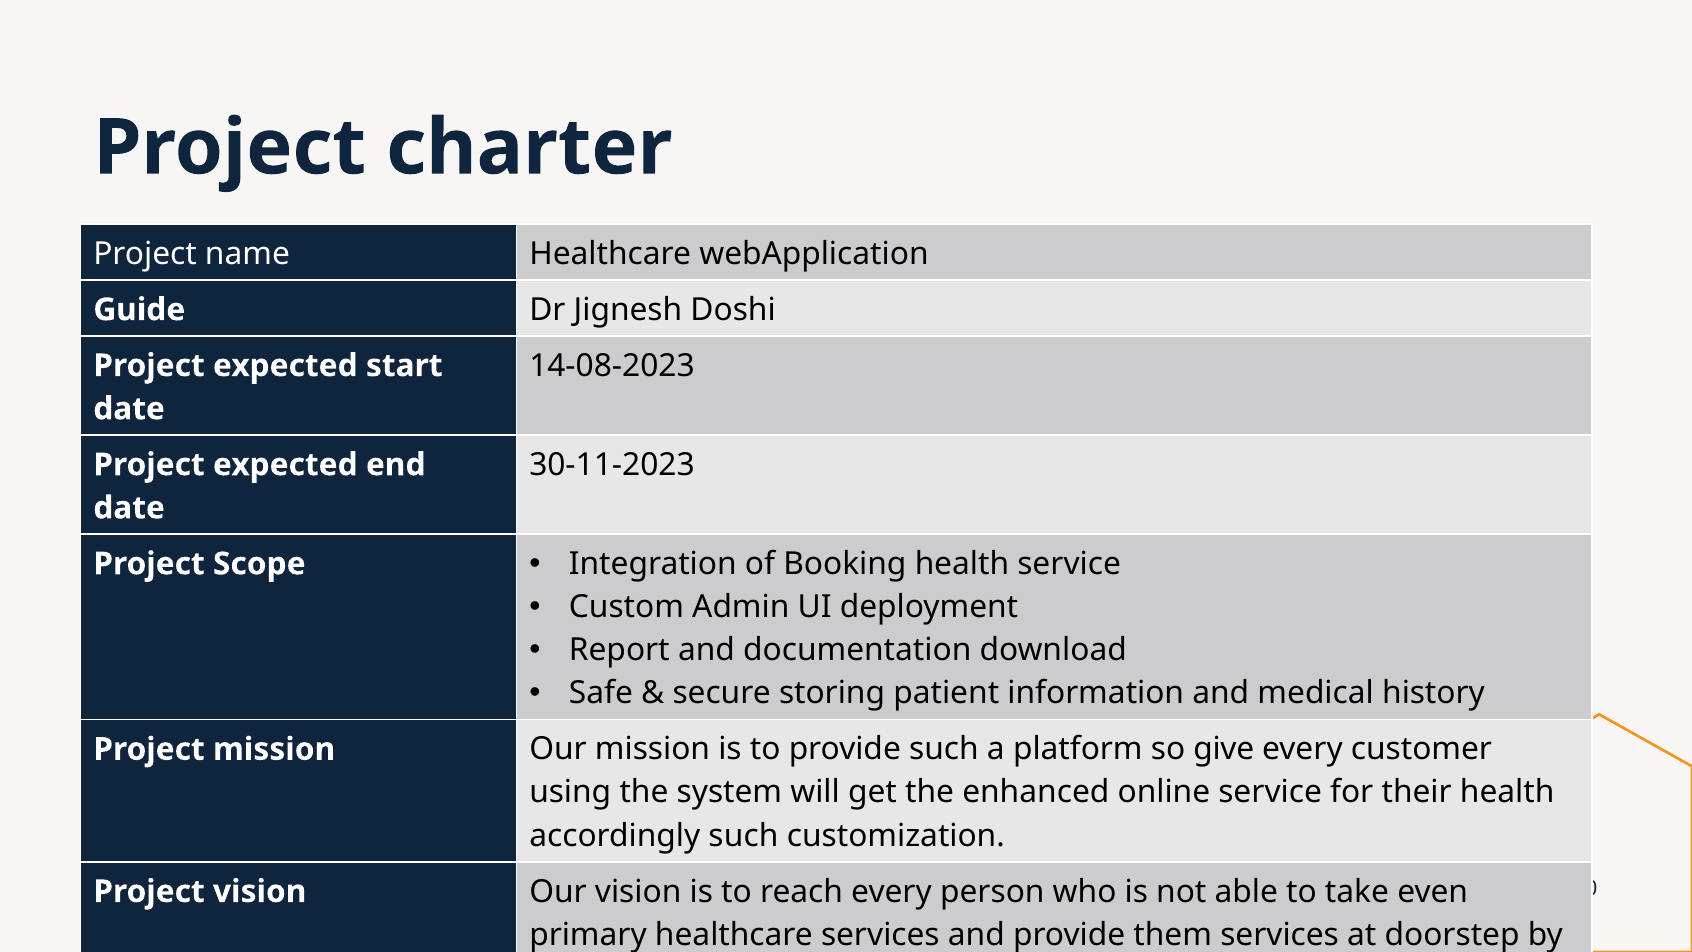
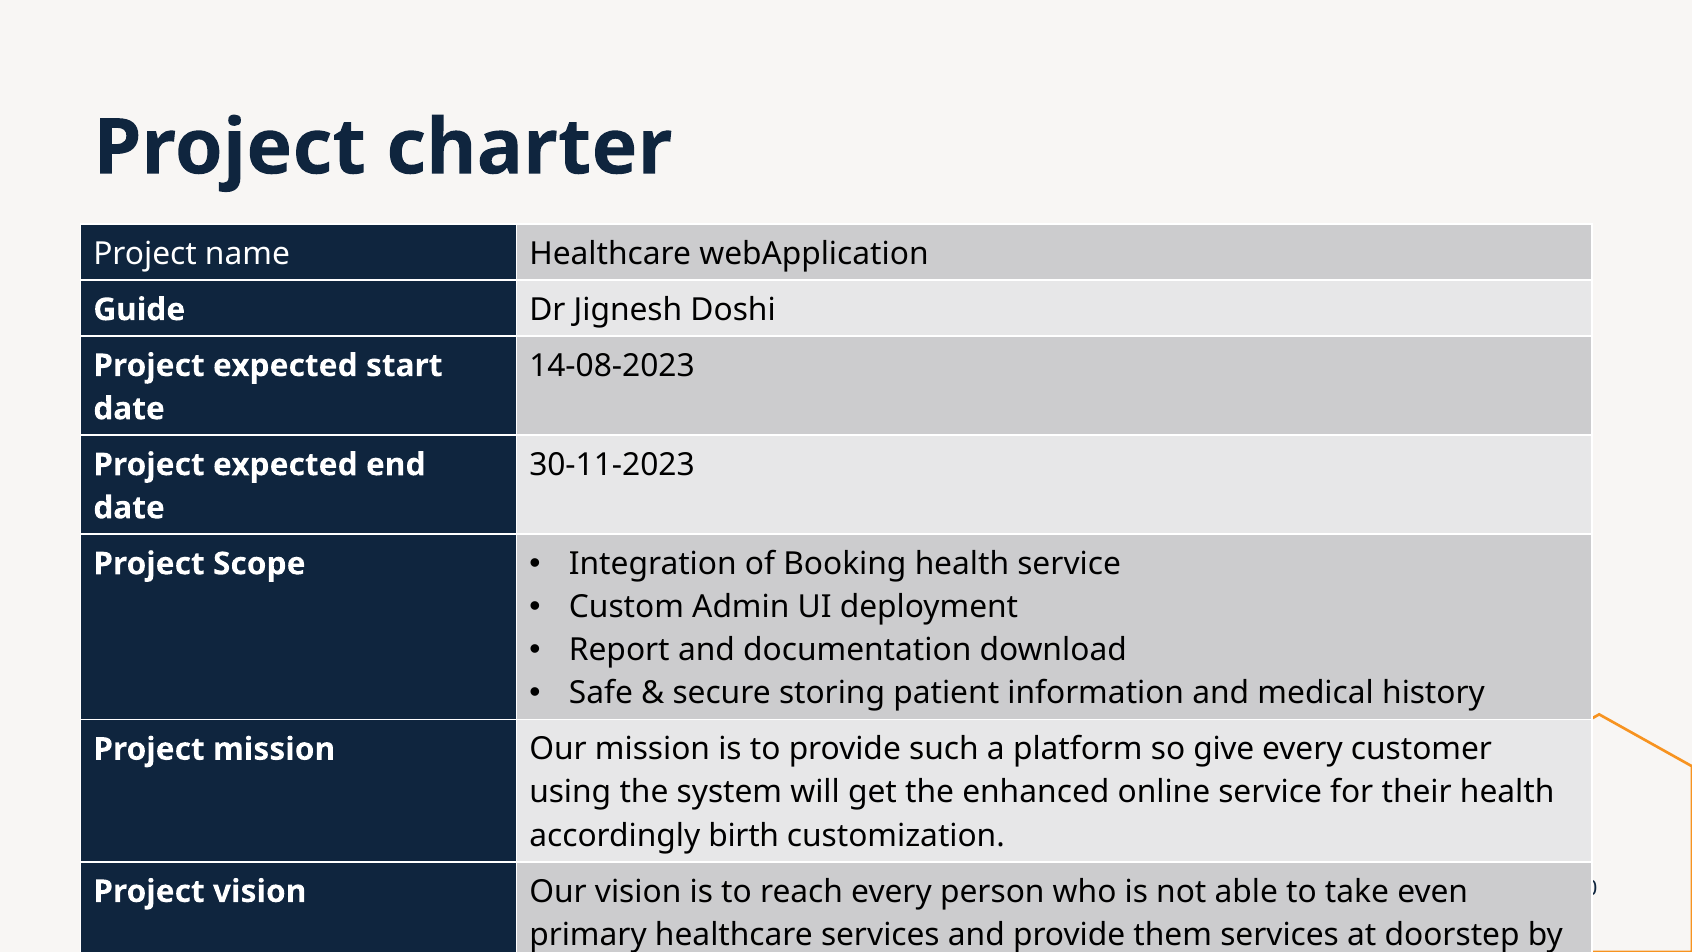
accordingly such: such -> birth (744, 835)
